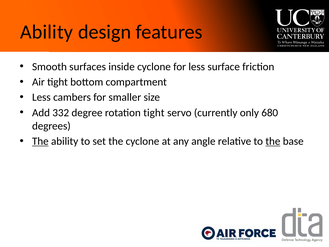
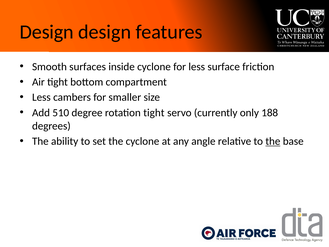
Ability: Ability -> Design (47, 32)
332: 332 -> 510 (61, 113)
680: 680 -> 188 (270, 113)
The underline: present -> none (40, 141)
